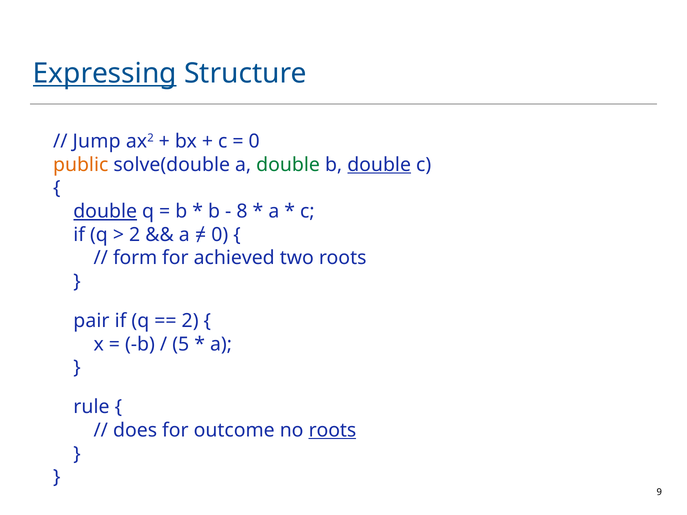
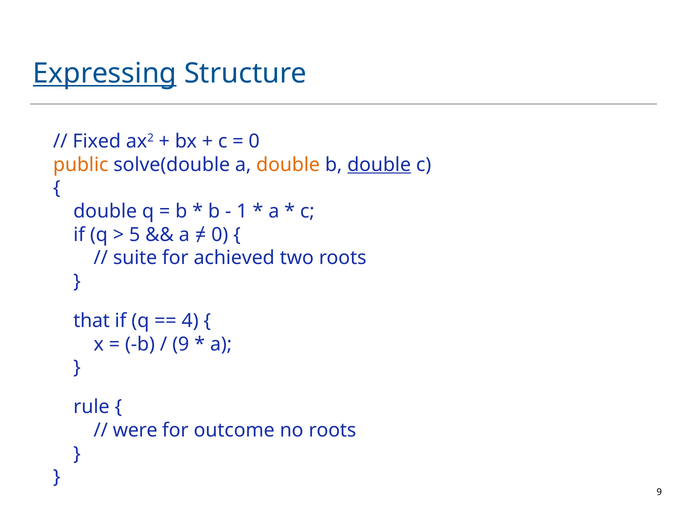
Jump: Jump -> Fixed (97, 141)
double colour: green -> orange (288, 165)
double underline: present -> none (105, 211)
8: 8 -> 1 (242, 211)
2: 2 -> 5 (135, 235)
form: form -> suite (135, 258)
pair: pair -> that (92, 321)
2: 2 -> 4 (190, 321)
5: 5 -> 9 (181, 344)
does: does -> were (135, 430)
roots underline: present -> none (332, 430)
